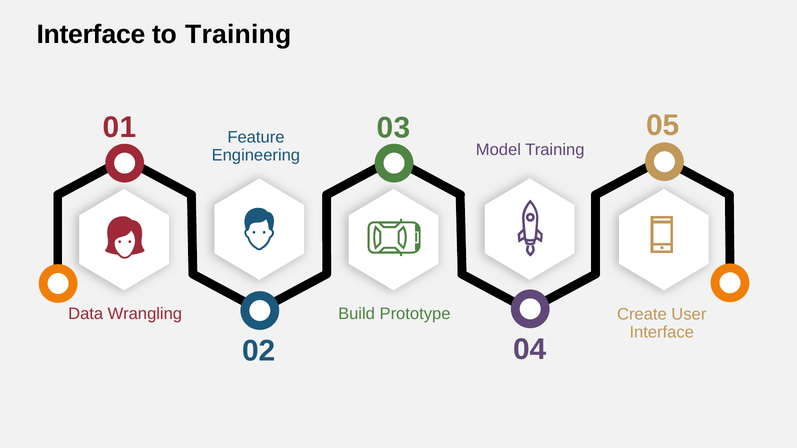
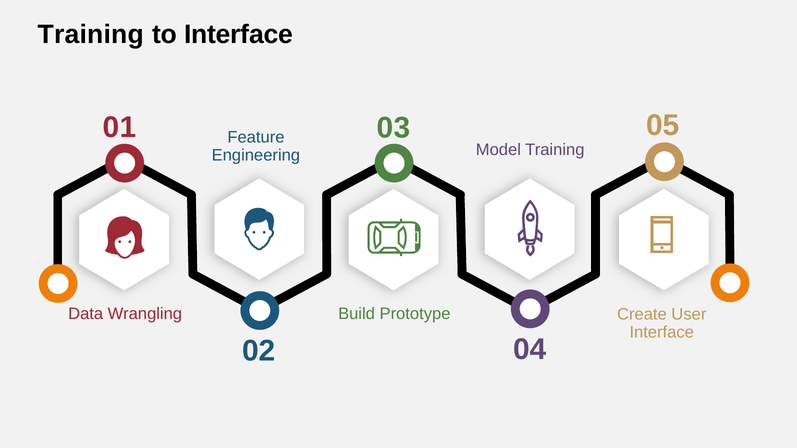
Interface: Interface -> Training (91, 34)
to Training: Training -> Interface (239, 34)
